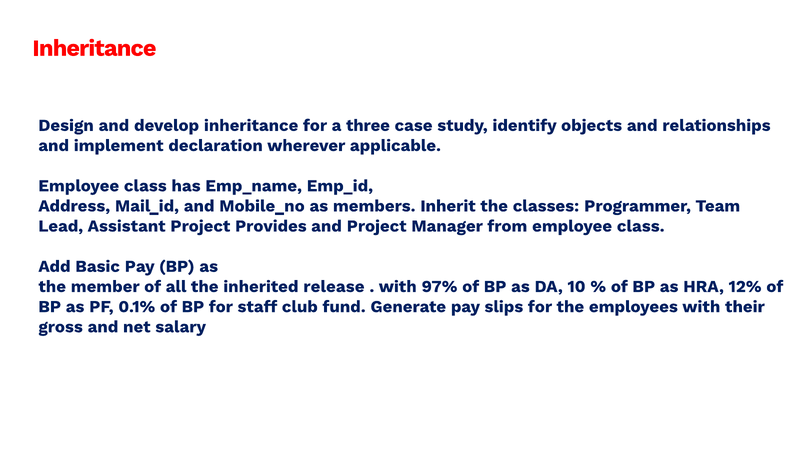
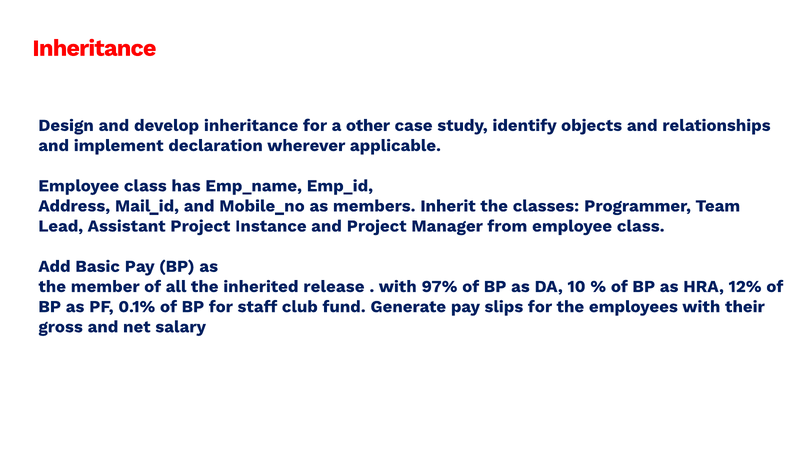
three: three -> other (368, 125)
Provides: Provides -> Instance (271, 226)
